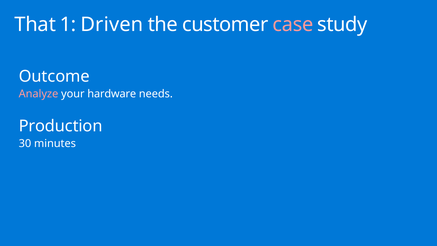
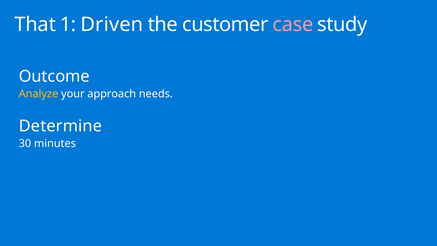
Analyze colour: pink -> yellow (39, 94)
hardware: hardware -> approach (112, 94)
Production: Production -> Determine (61, 126)
